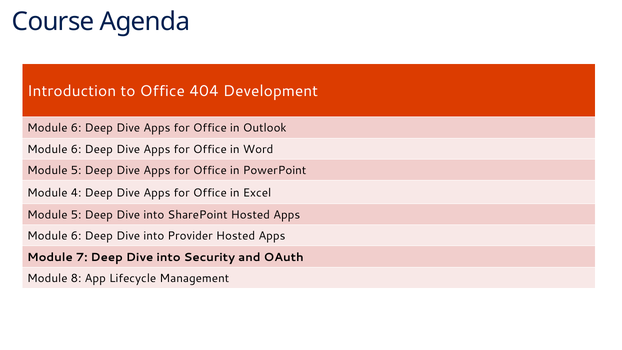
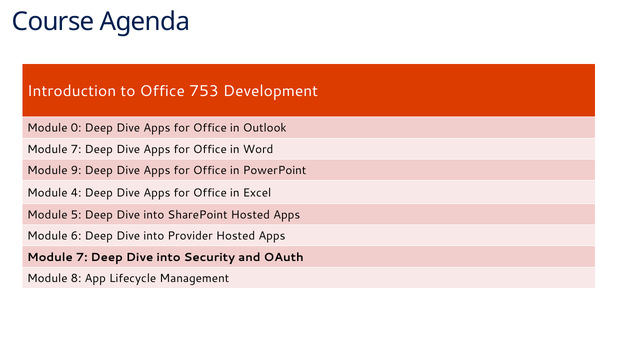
404: 404 -> 753 (204, 91)
6: 6 -> 0 (76, 128)
6: 6 -> 7 (76, 149)
5: 5 -> 9 (76, 170)
